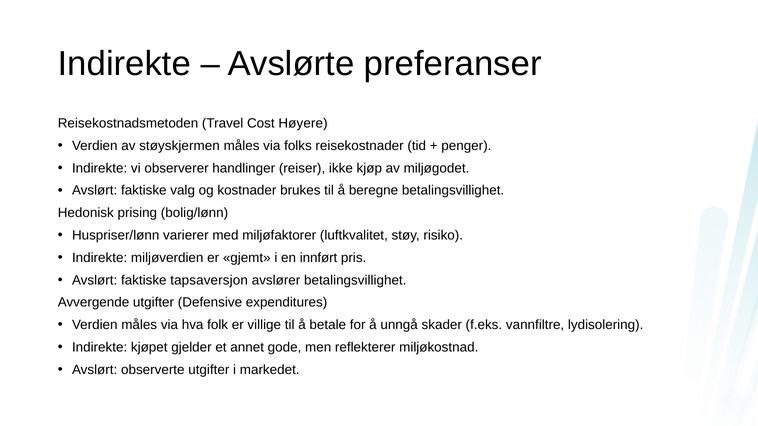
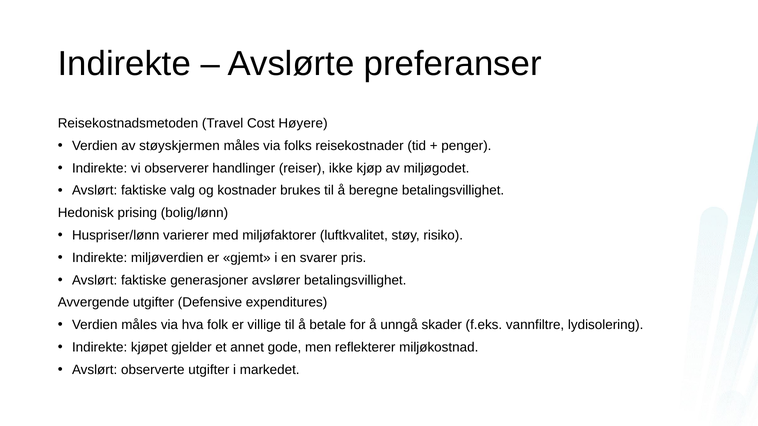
innført: innført -> svarer (319, 258)
tapsaversjon: tapsaversjon -> generasjoner (209, 280)
